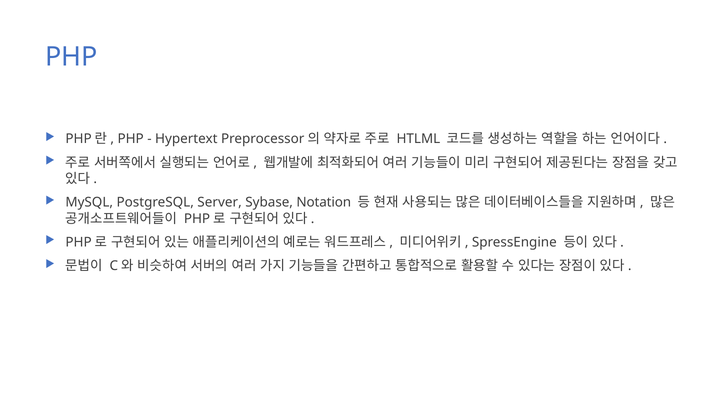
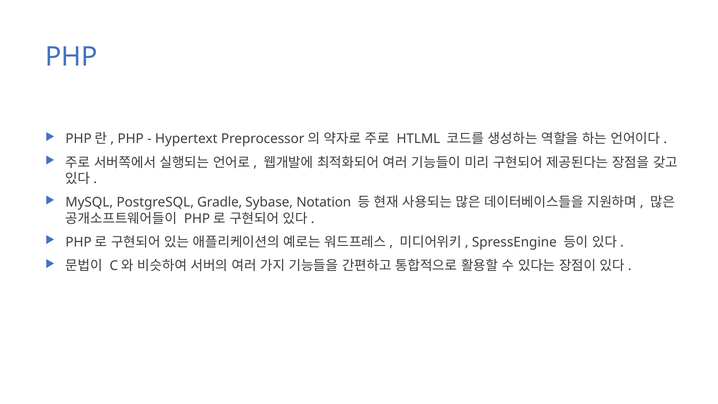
Server: Server -> Gradle (220, 202)
